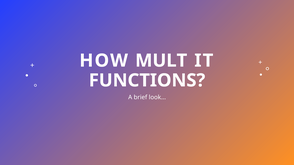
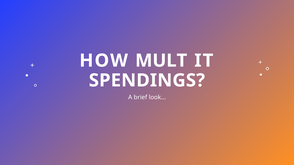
FUNCTIONS: FUNCTIONS -> SPENDINGS (147, 81)
